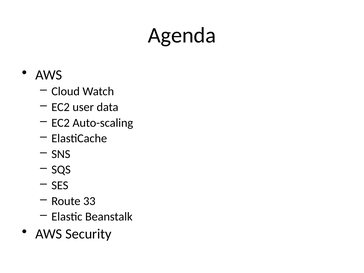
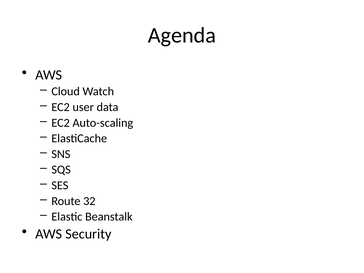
33: 33 -> 32 (89, 201)
